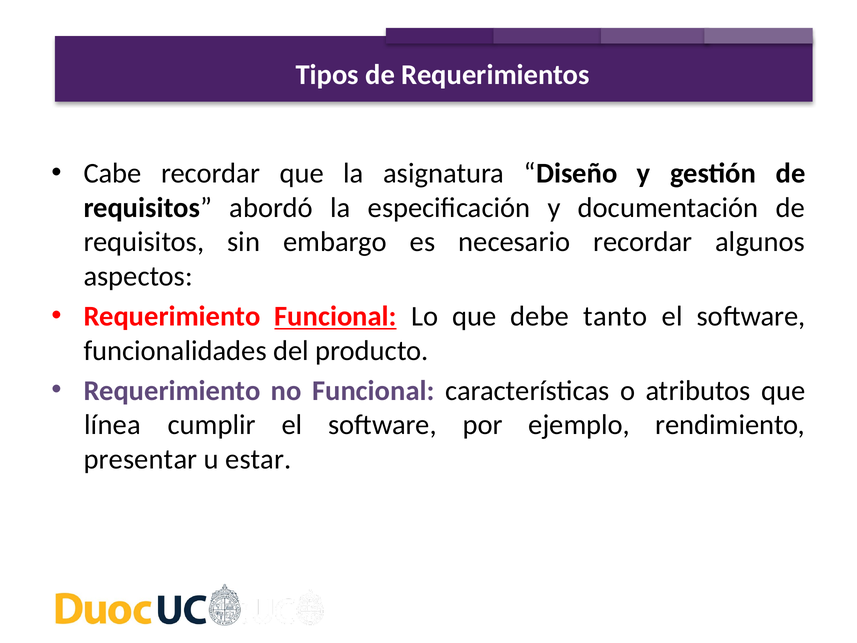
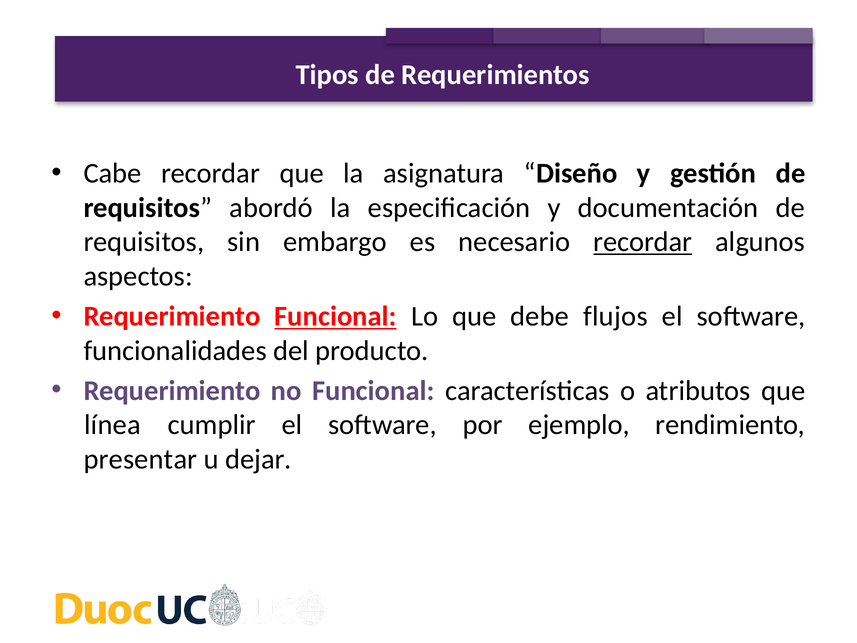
recordar underline: none -> present (643, 242)
tanto: tanto -> flujos (615, 316)
estar: estar -> dejar (259, 459)
